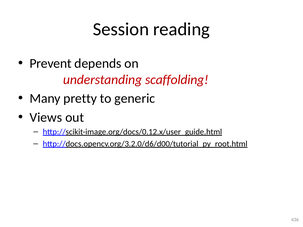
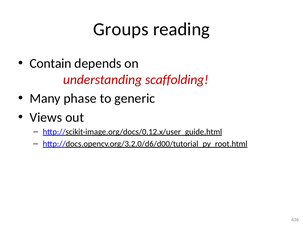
Session: Session -> Groups (121, 29)
Prevent: Prevent -> Contain (51, 64)
pretty: pretty -> phase (80, 99)
